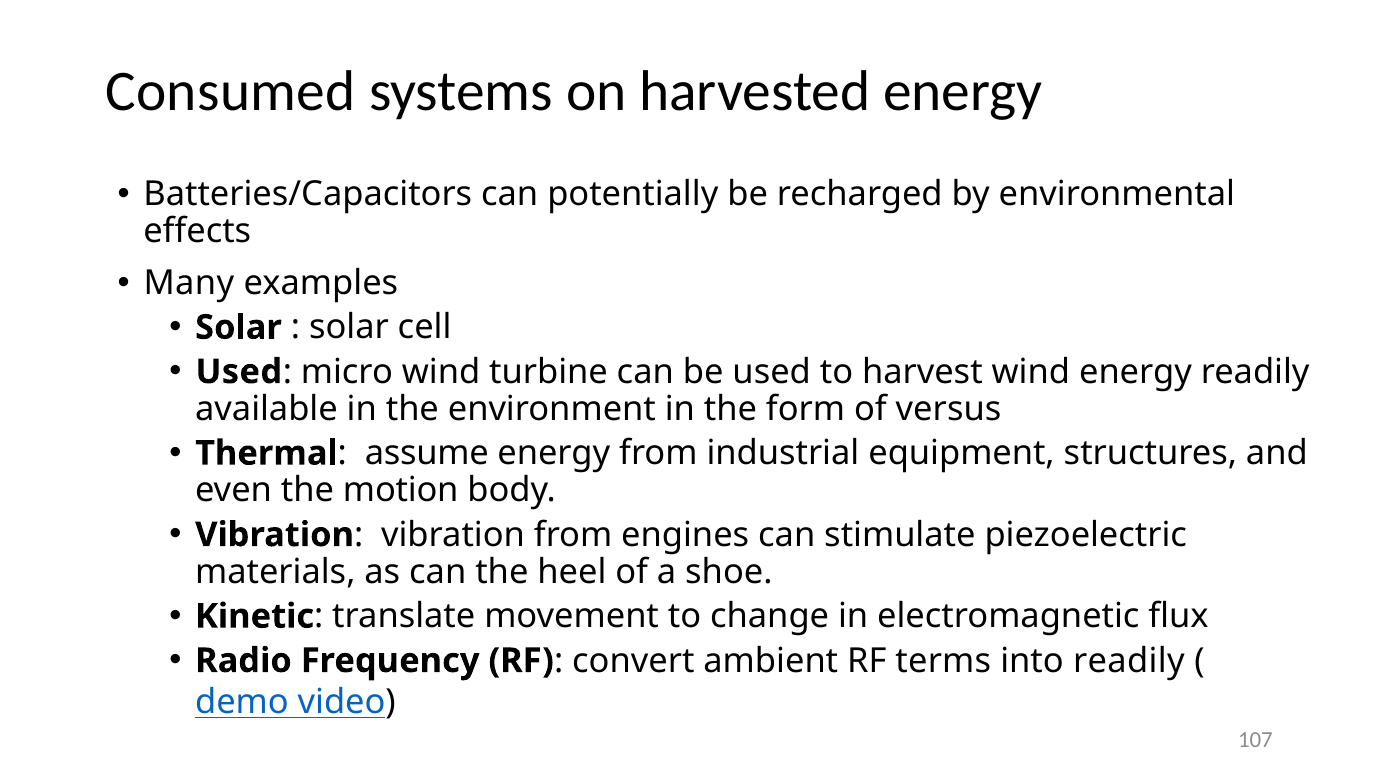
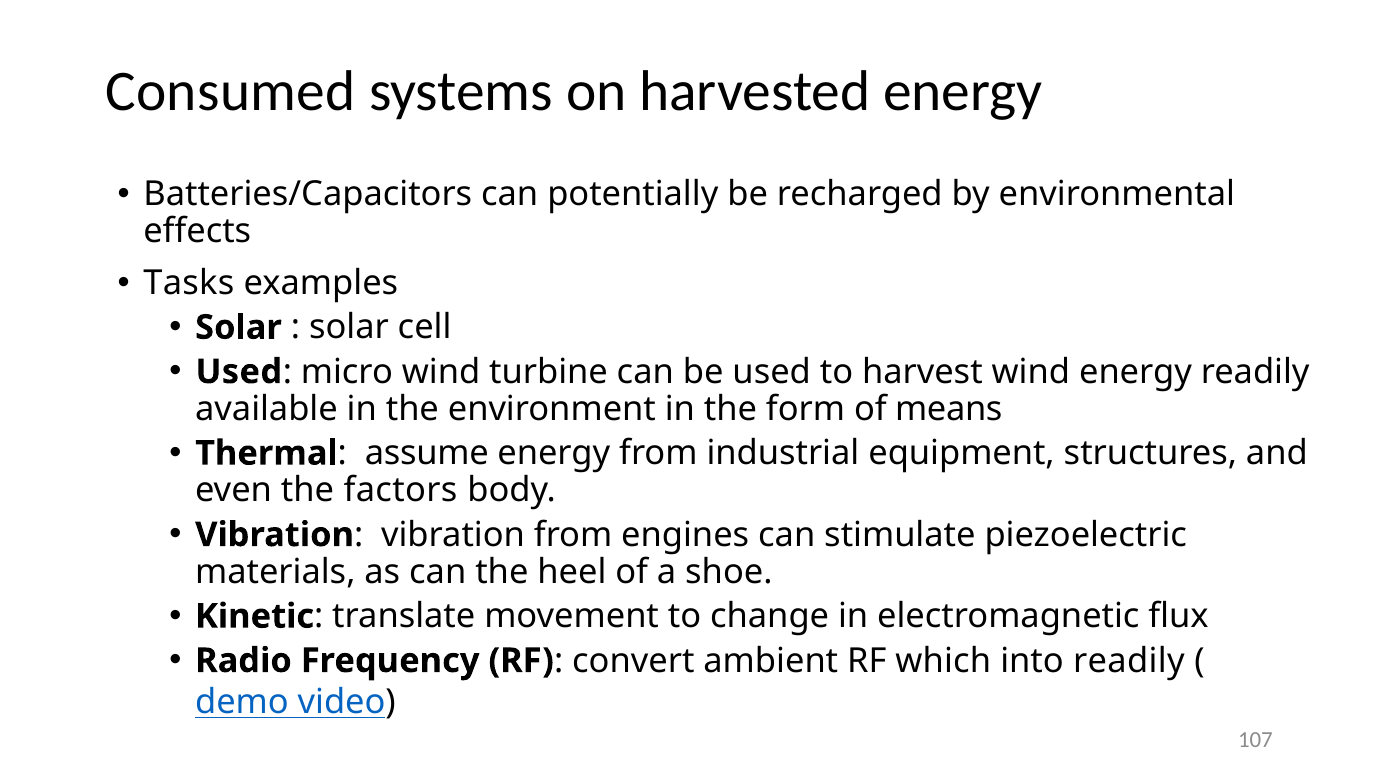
Many: Many -> Tasks (189, 283)
versus: versus -> means (949, 409)
motion: motion -> factors (400, 491)
terms: terms -> which (943, 661)
